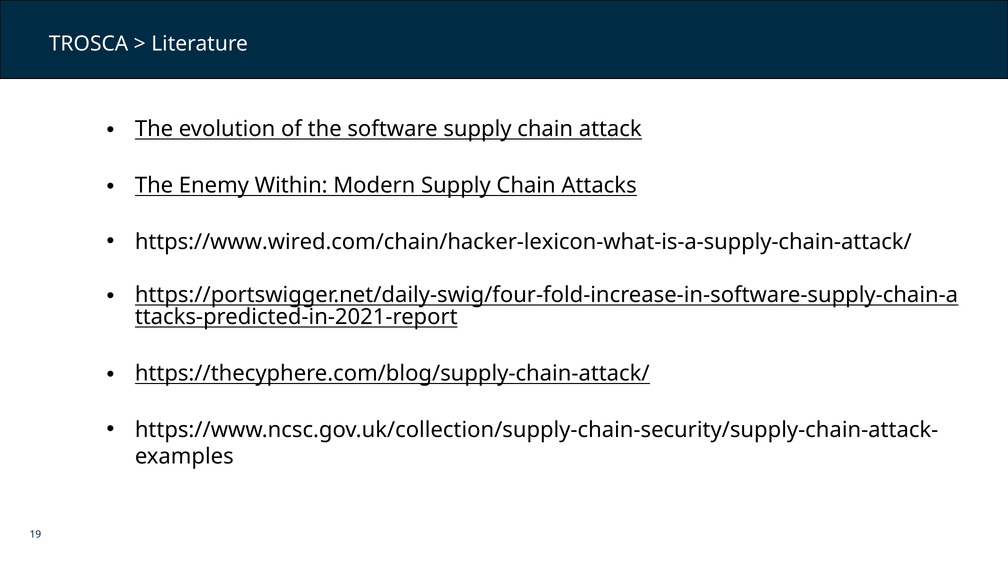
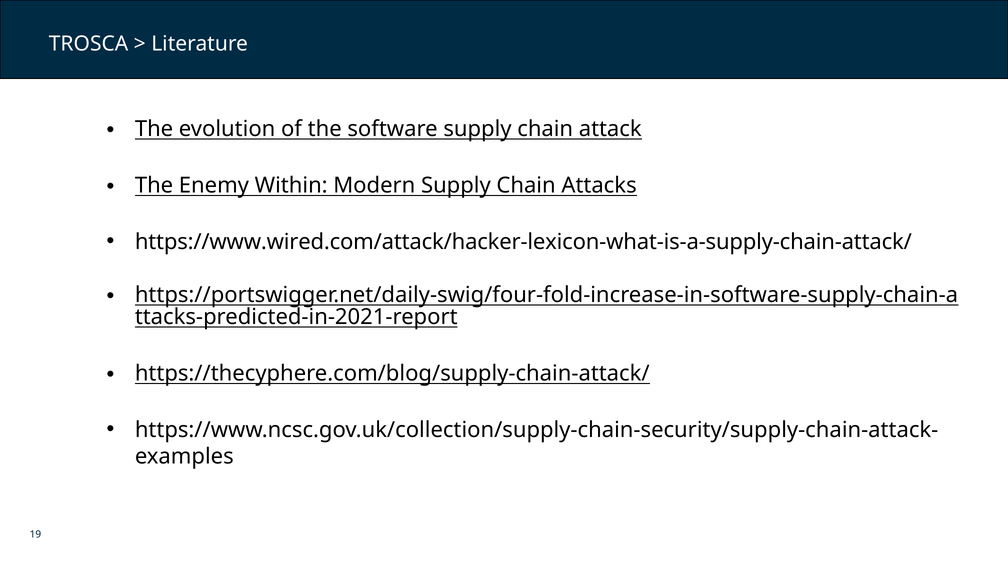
https://www.wired.com/chain/hacker-lexicon-what-is-a-supply-chain-attack/: https://www.wired.com/chain/hacker-lexicon-what-is-a-supply-chain-attack/ -> https://www.wired.com/attack/hacker-lexicon-what-is-a-supply-chain-attack/ (523, 242)
